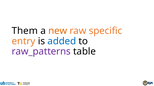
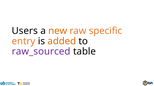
Them: Them -> Users (25, 31)
added colour: blue -> orange (62, 41)
raw_patterns: raw_patterns -> raw_sourced (41, 52)
